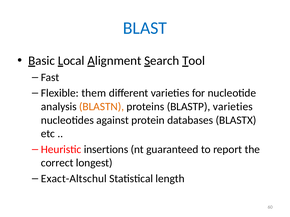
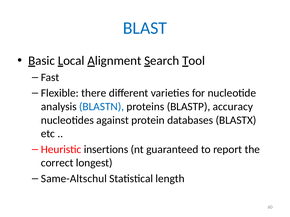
them: them -> there (94, 93)
BLASTN colour: orange -> blue (102, 107)
BLASTP varieties: varieties -> accuracy (233, 107)
Exact-Altschul: Exact-Altschul -> Same-Altschul (74, 179)
